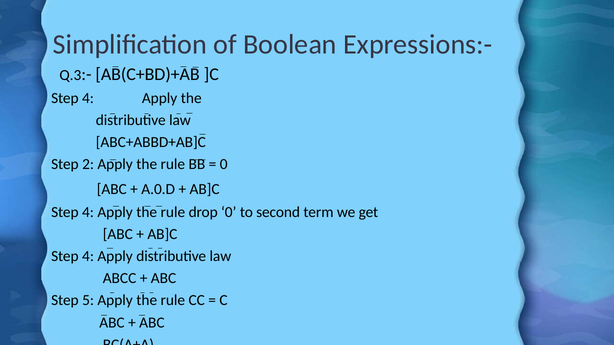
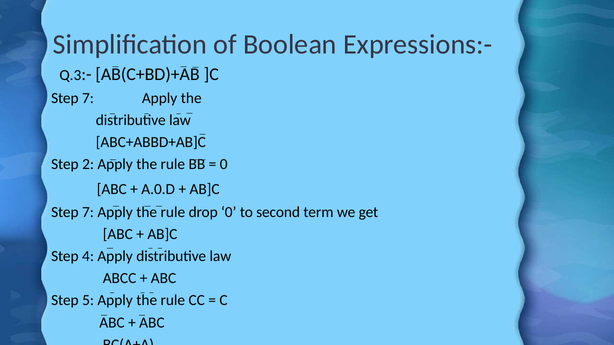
4: 4 -> 7 (88, 98)
4: 4 -> 7 (88, 212)
